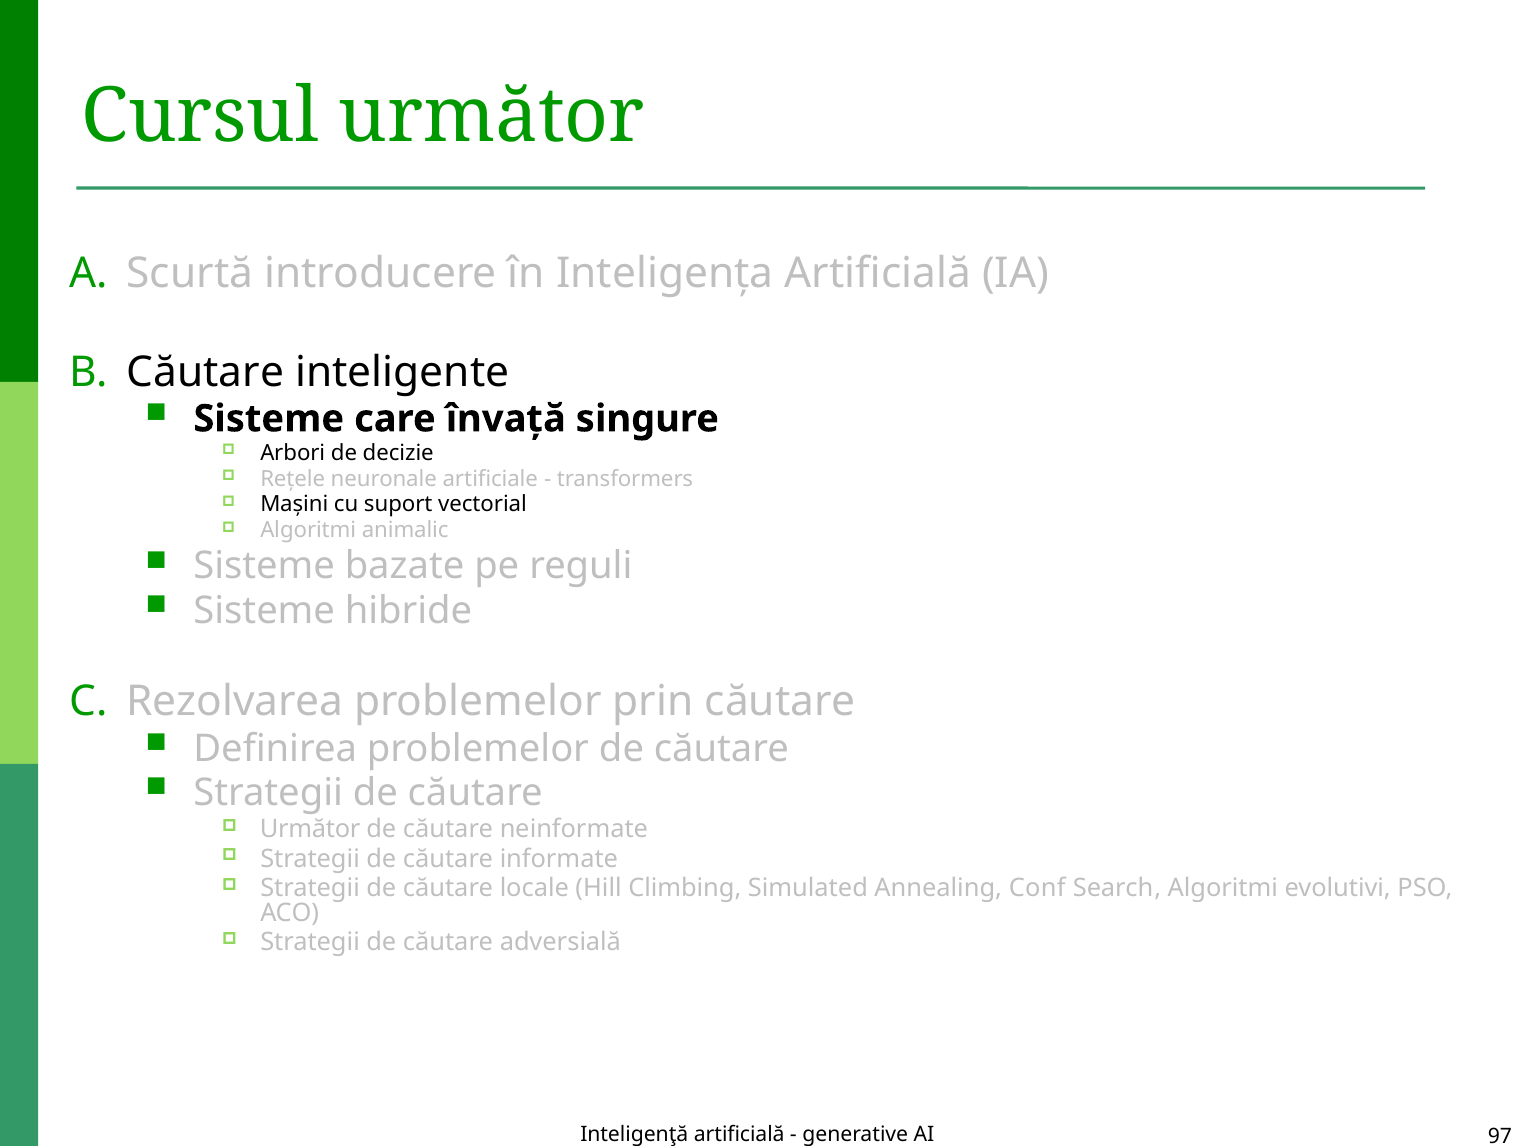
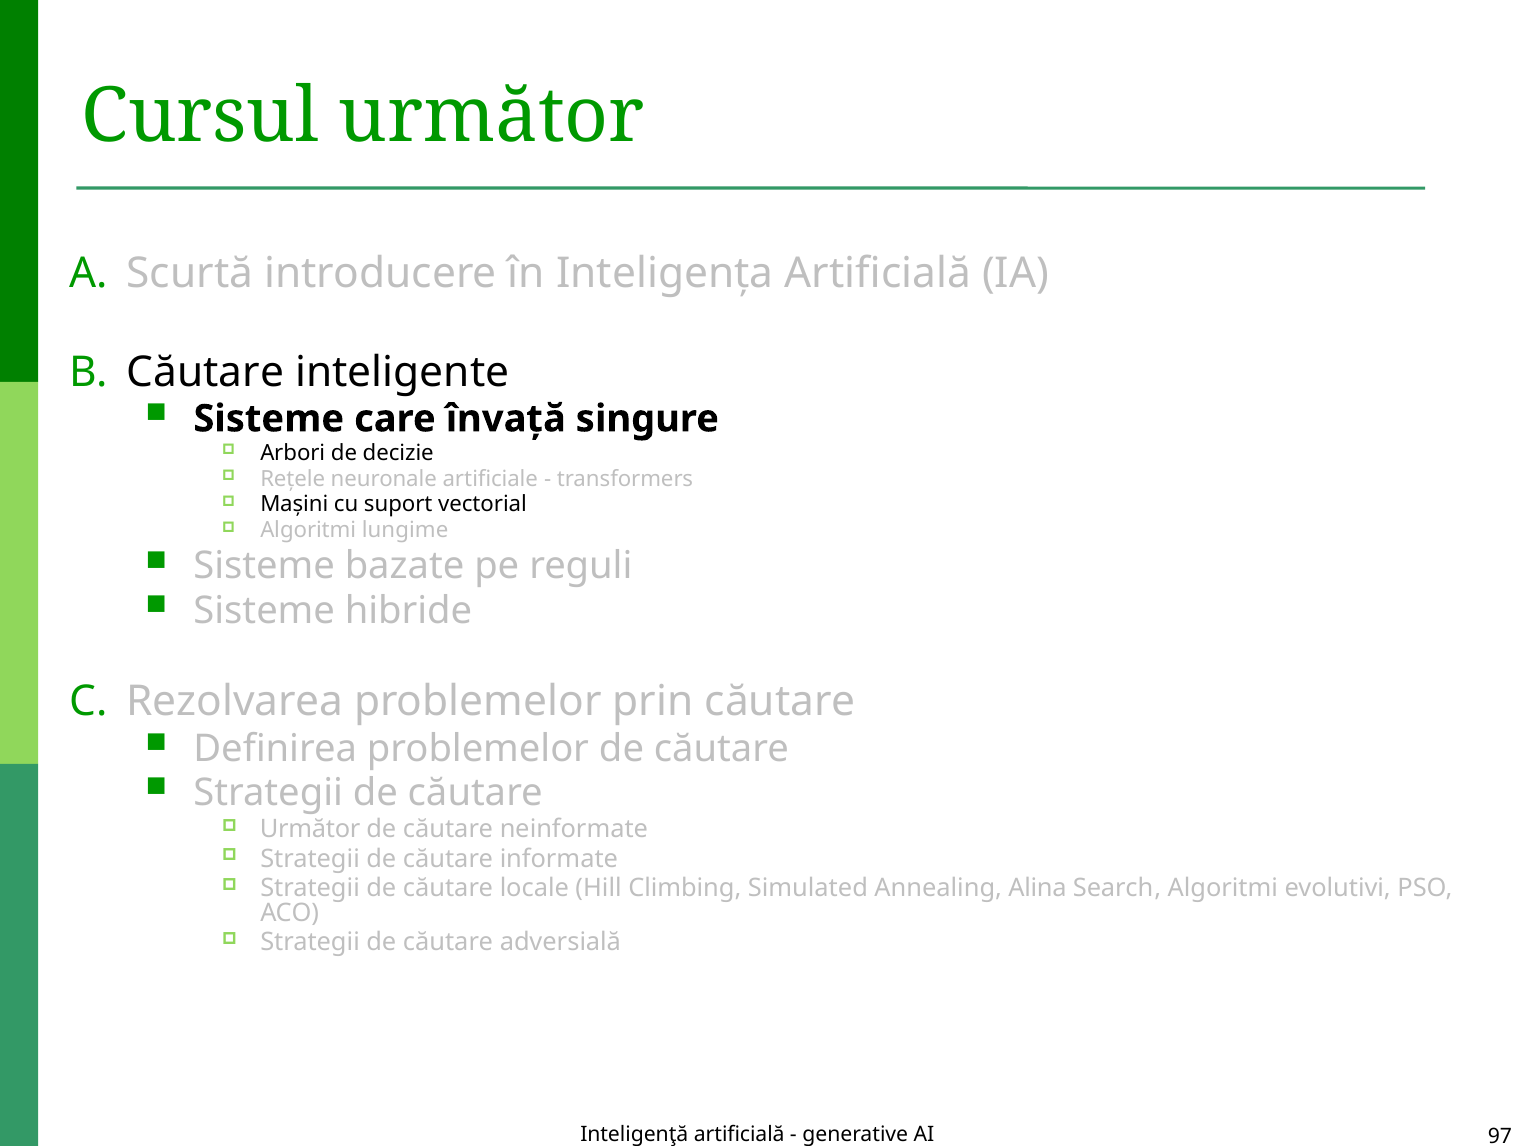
animalic: animalic -> lungime (405, 530)
Conf: Conf -> Alina (1037, 888)
